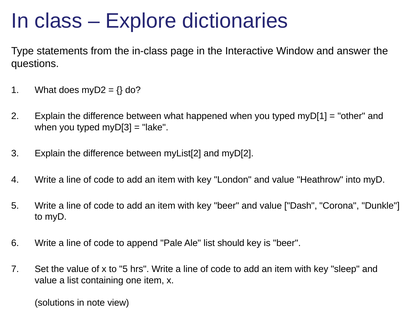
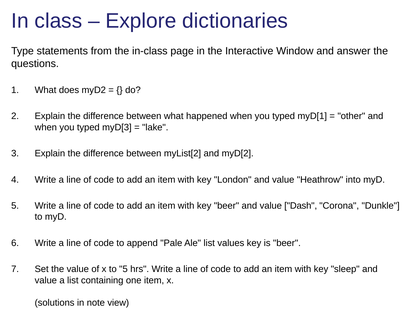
should: should -> values (231, 242)
